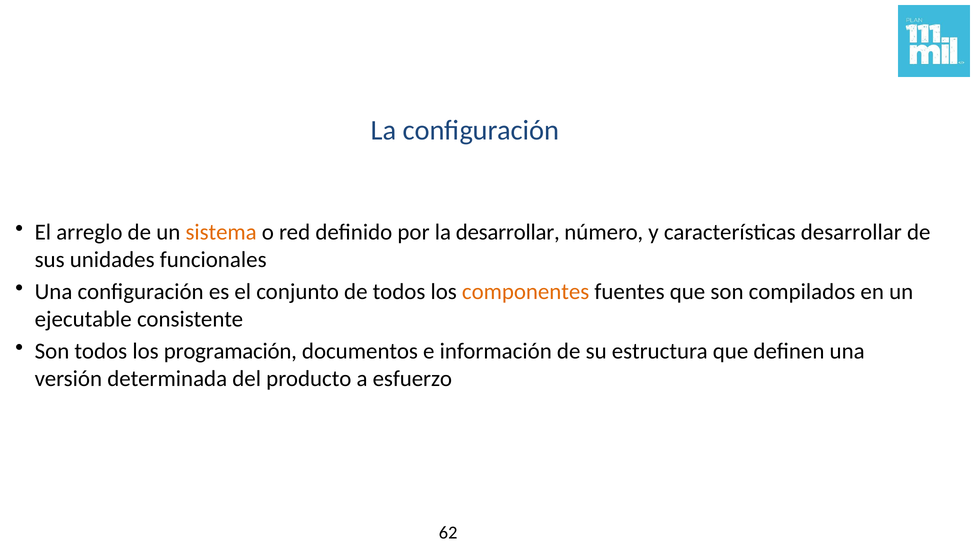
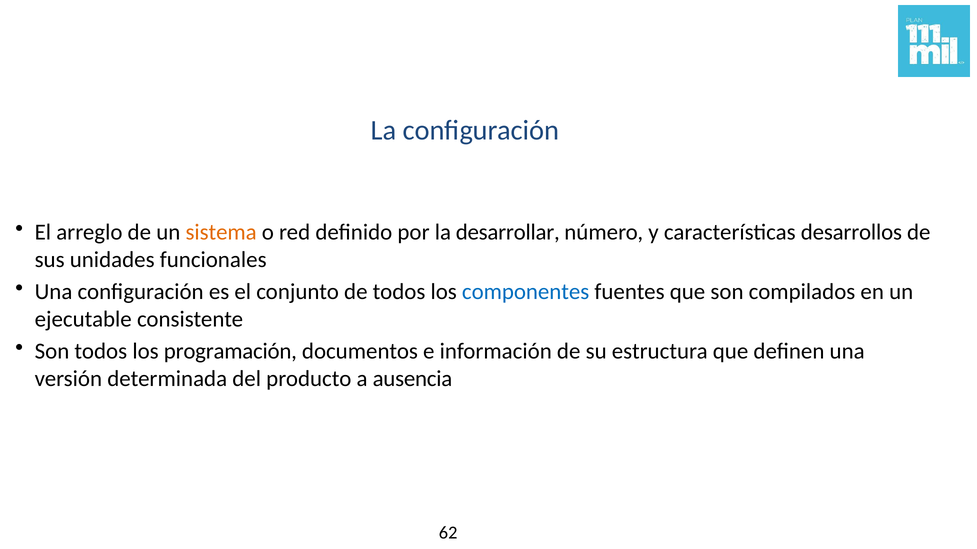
características desarrollar: desarrollar -> desarrollos (851, 232)
componentes colour: orange -> blue (526, 292)
esfuerzo: esfuerzo -> ausencia (412, 379)
